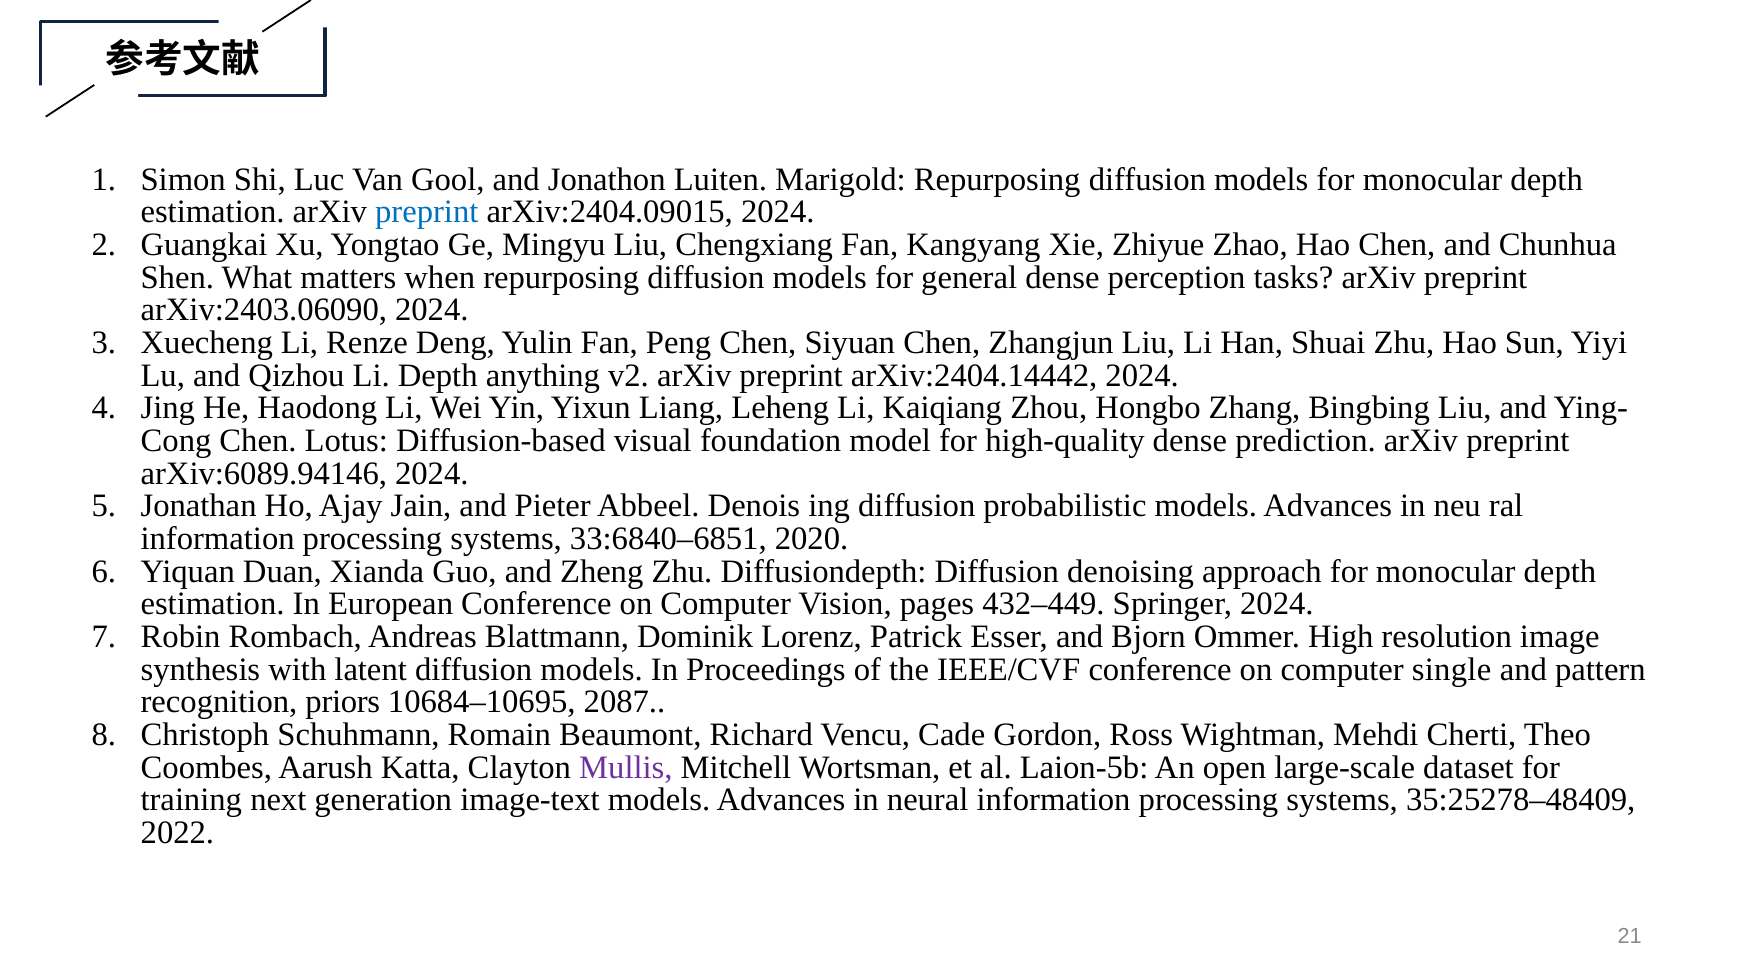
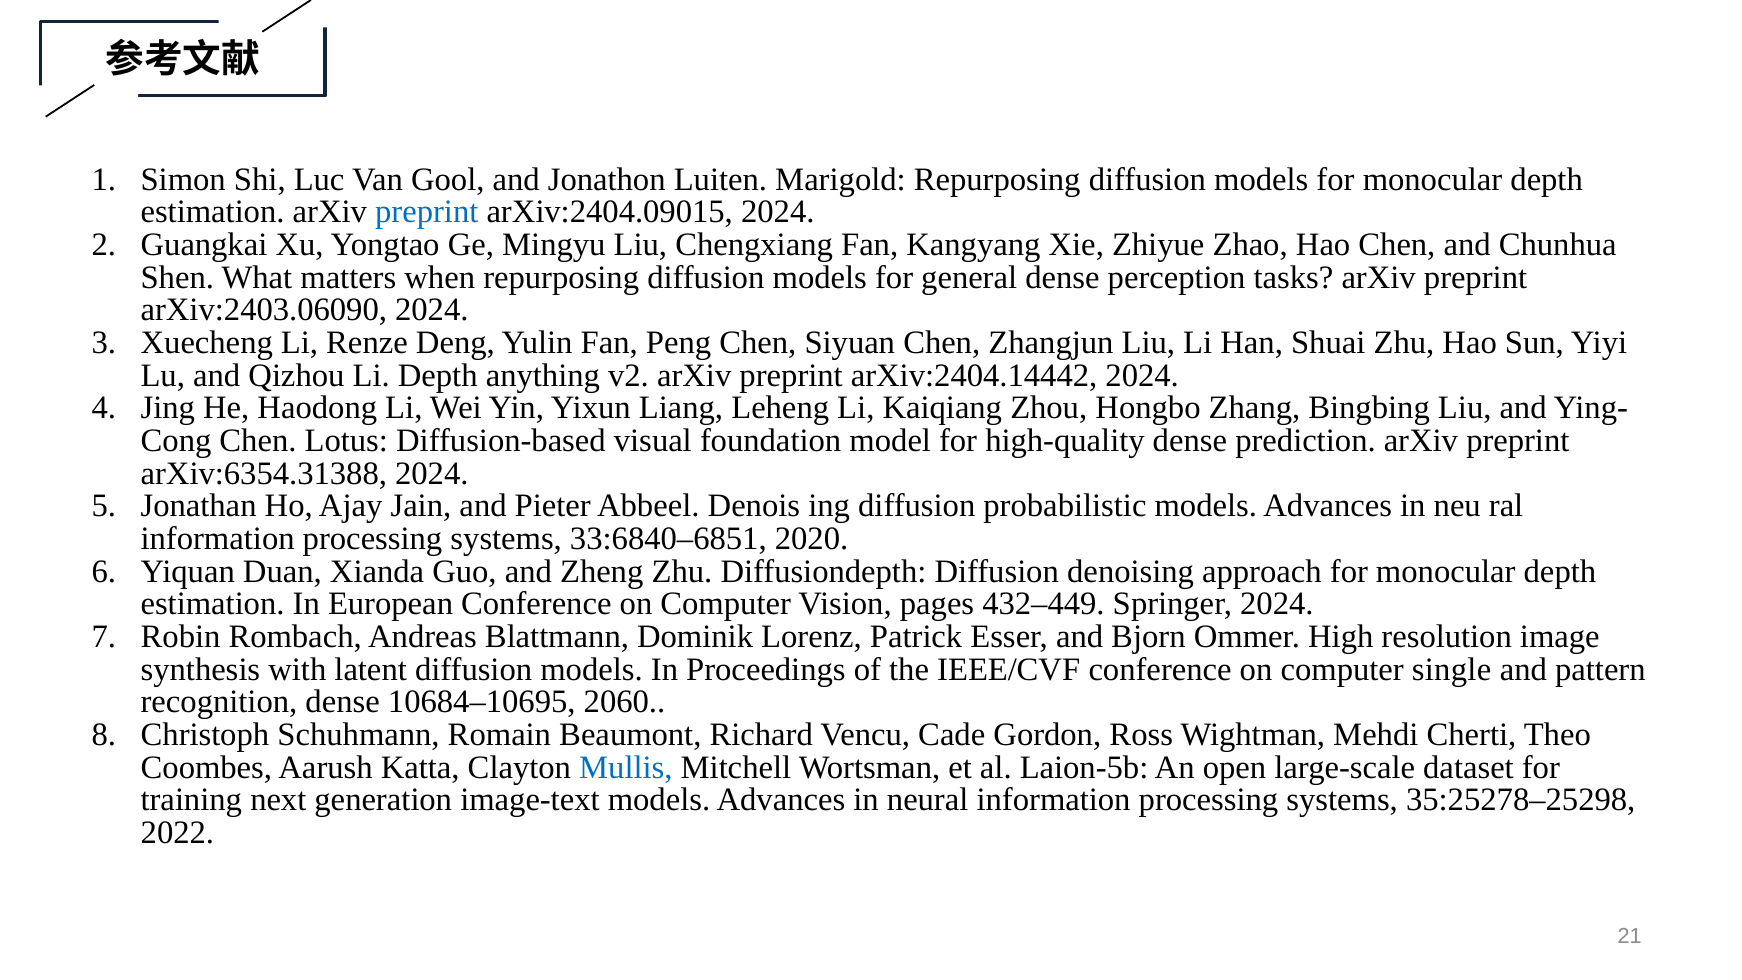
arXiv:6089.94146: arXiv:6089.94146 -> arXiv:6354.31388 (264, 473)
recognition priors: priors -> dense (343, 702)
2087: 2087 -> 2060 (624, 702)
Mullis colour: purple -> blue (626, 767)
35:25278–48409: 35:25278–48409 -> 35:25278–25298 (1521, 800)
